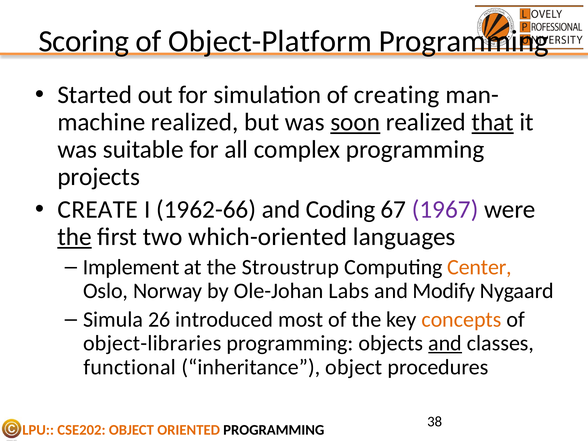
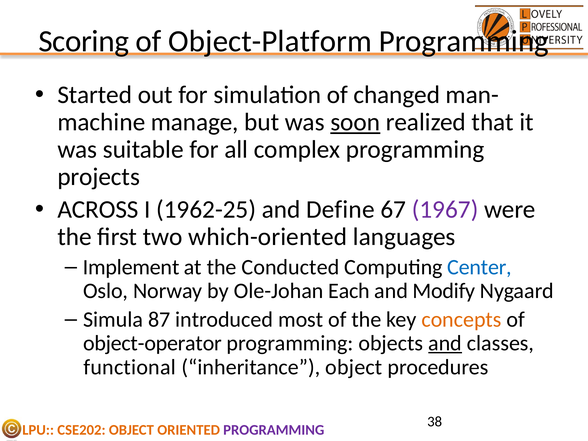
creating: creating -> changed (397, 95)
realized: realized -> manage (195, 122)
that underline: present -> none (493, 122)
CREATE: CREATE -> ACROSS (98, 210)
1962-66: 1962-66 -> 1962-25 (206, 210)
Coding: Coding -> Define (340, 210)
the underline: present -> none (74, 237)
Stroustrup: Stroustrup -> Conducted (290, 267)
Center colour: orange -> blue (479, 267)
Labs: Labs -> Each (349, 291)
26: 26 -> 87 (159, 319)
object-libraries: object-libraries -> object-operator (152, 343)
PROGRAMMING colour: black -> purple (274, 430)
